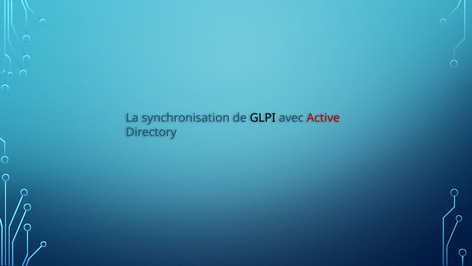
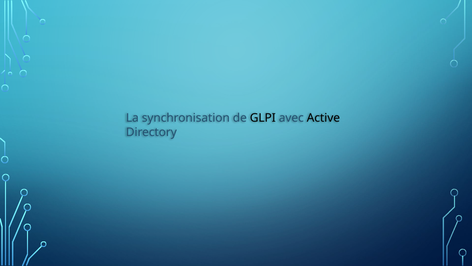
Active colour: red -> black (323, 118)
